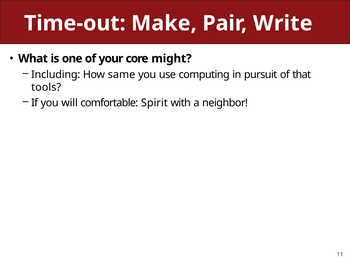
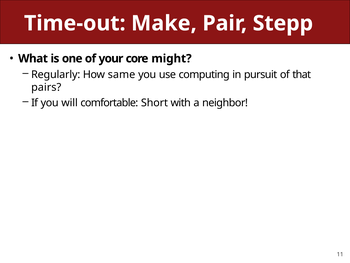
Write: Write -> Stepp (283, 23)
Including: Including -> Regularly (56, 74)
tools: tools -> pairs (46, 87)
Spirit: Spirit -> Short (154, 103)
